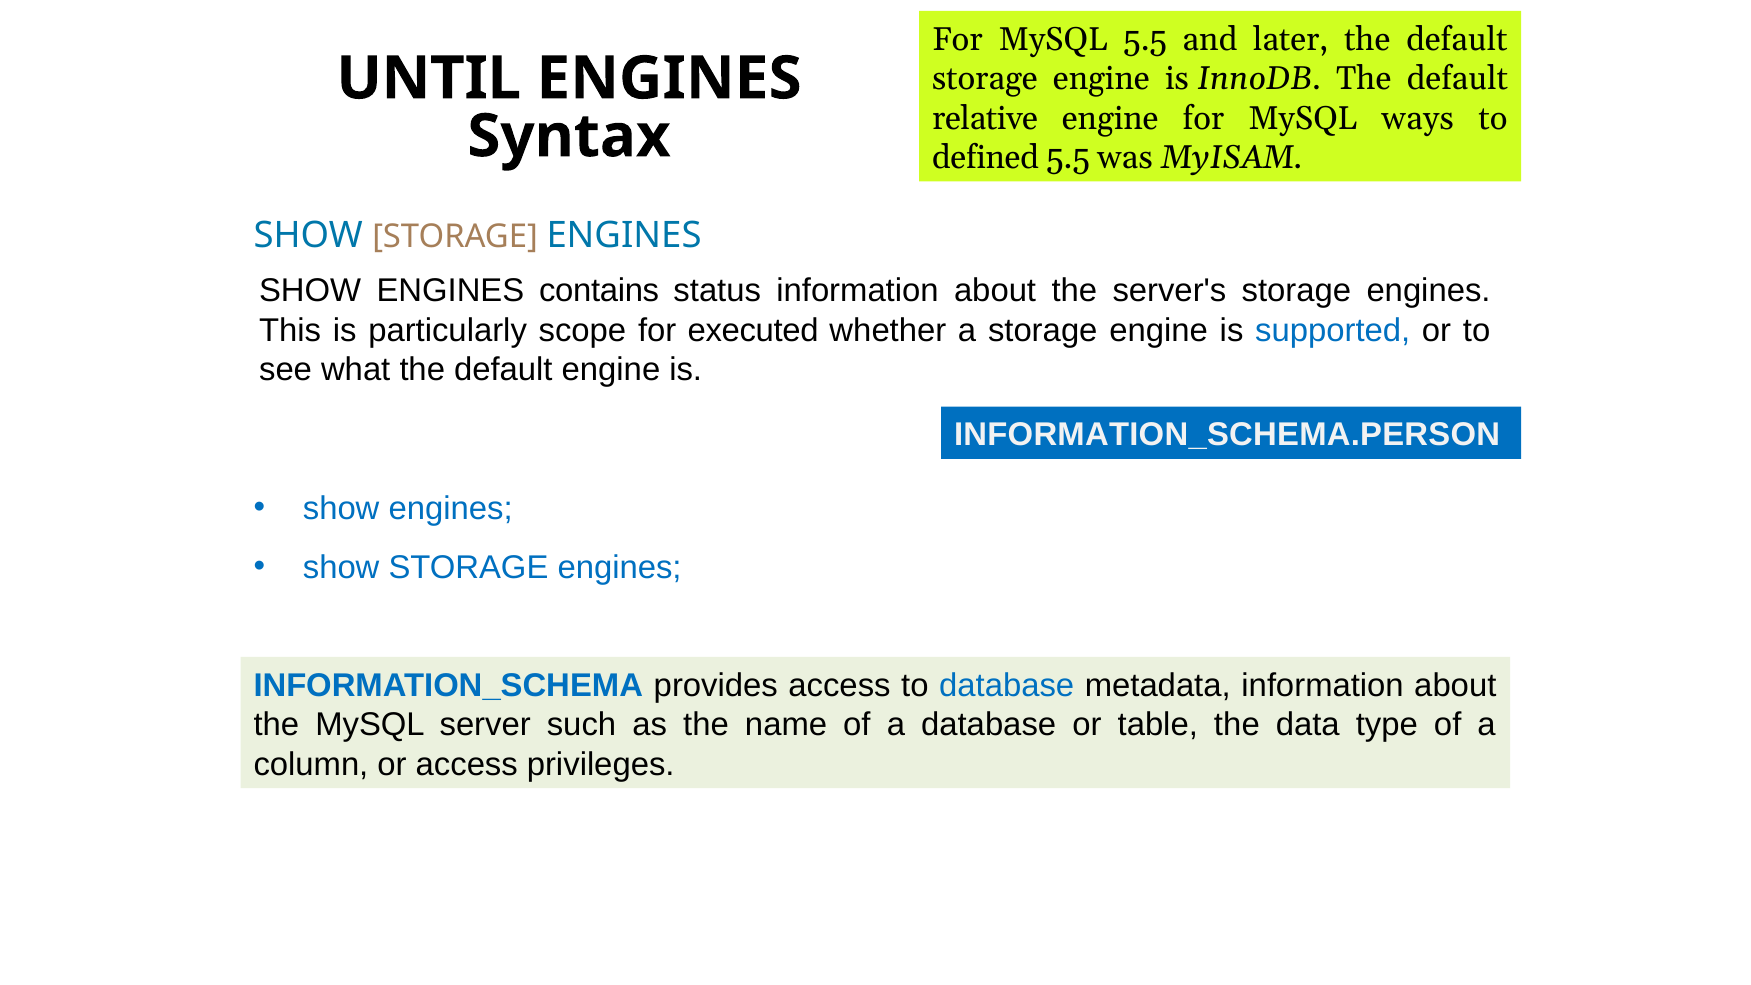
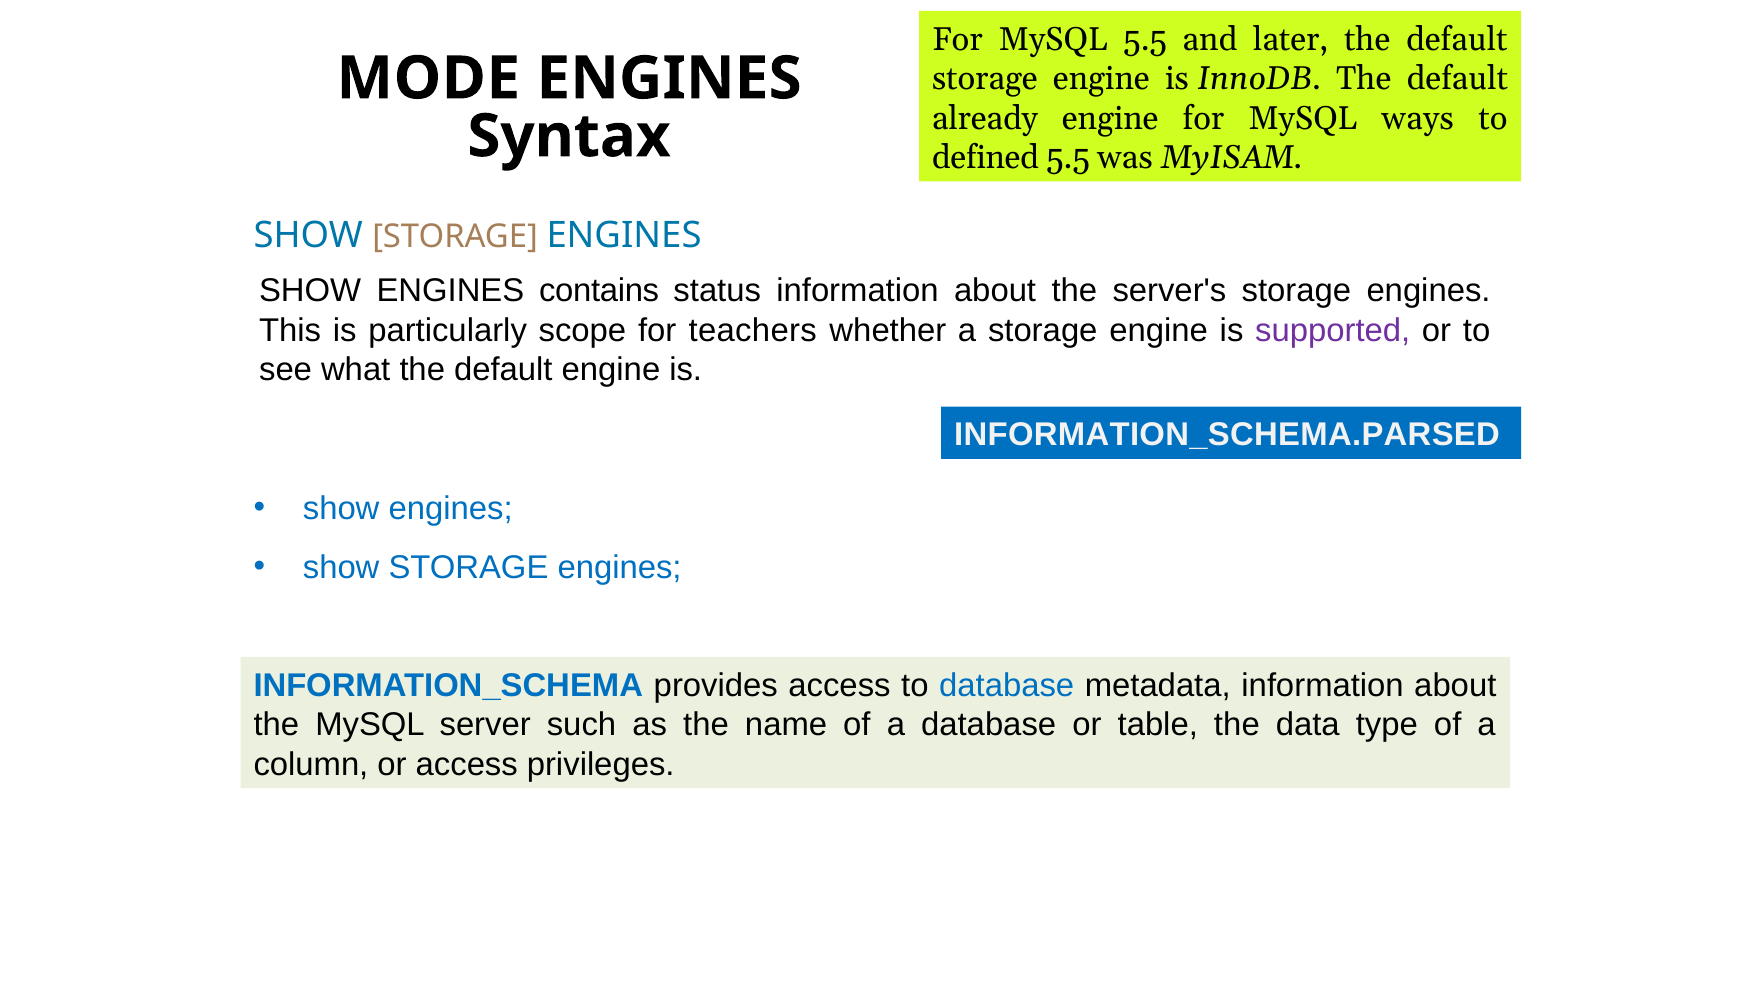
UNTIL: UNTIL -> MODE (428, 79)
relative: relative -> already (985, 118)
executed: executed -> teachers (753, 331)
supported colour: blue -> purple (1333, 331)
INFORMATION_SCHEMA.PERSON: INFORMATION_SCHEMA.PERSON -> INFORMATION_SCHEMA.PARSED (1227, 435)
